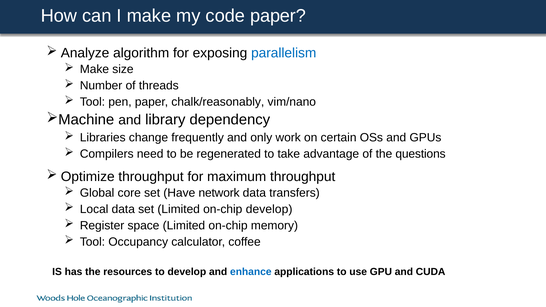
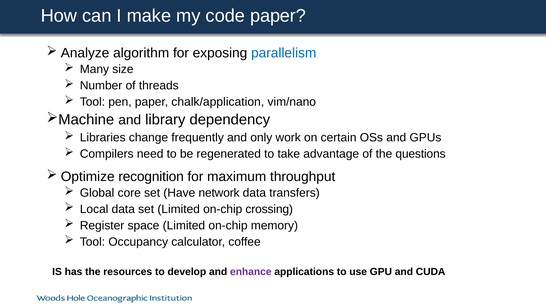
Make: Make -> Many (94, 69)
chalk/reasonably: chalk/reasonably -> chalk/application (218, 102)
Optimize throughput: throughput -> recognition (151, 177)
on-chip develop: develop -> crossing (269, 209)
enhance colour: blue -> purple (251, 272)
